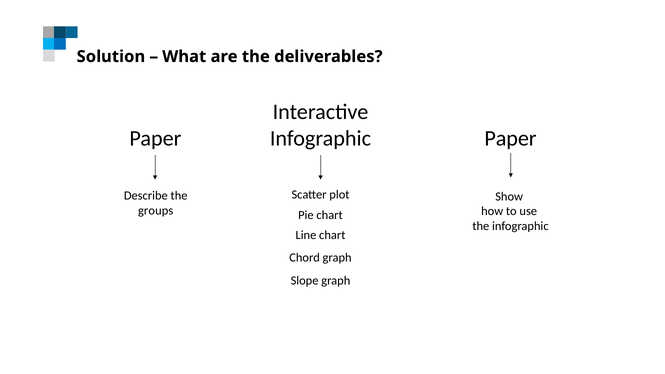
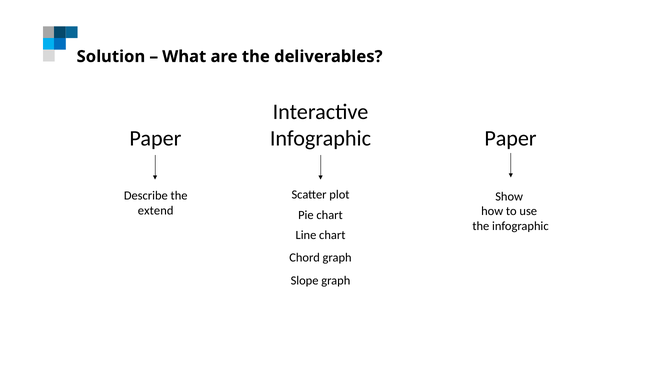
groups: groups -> extend (156, 211)
